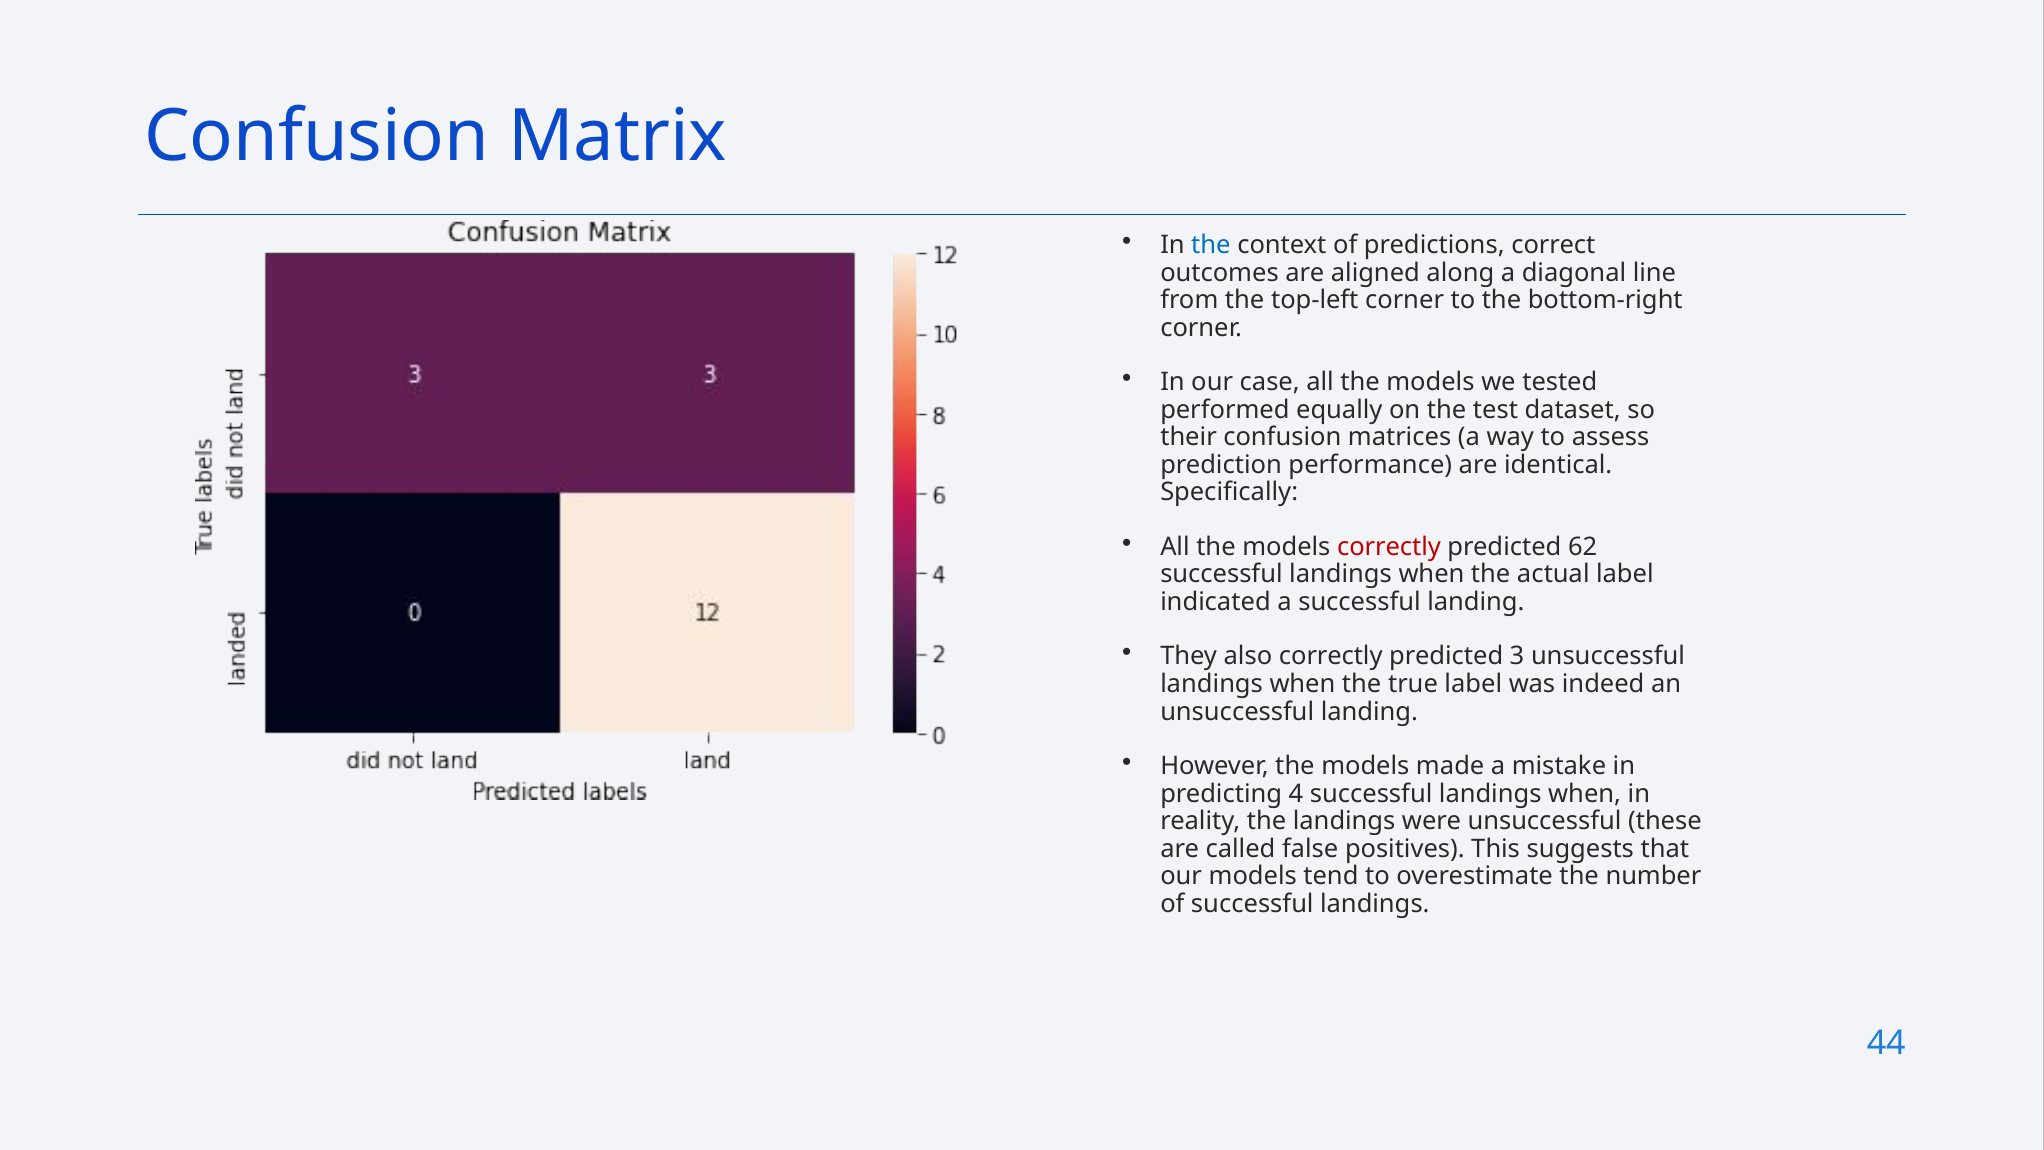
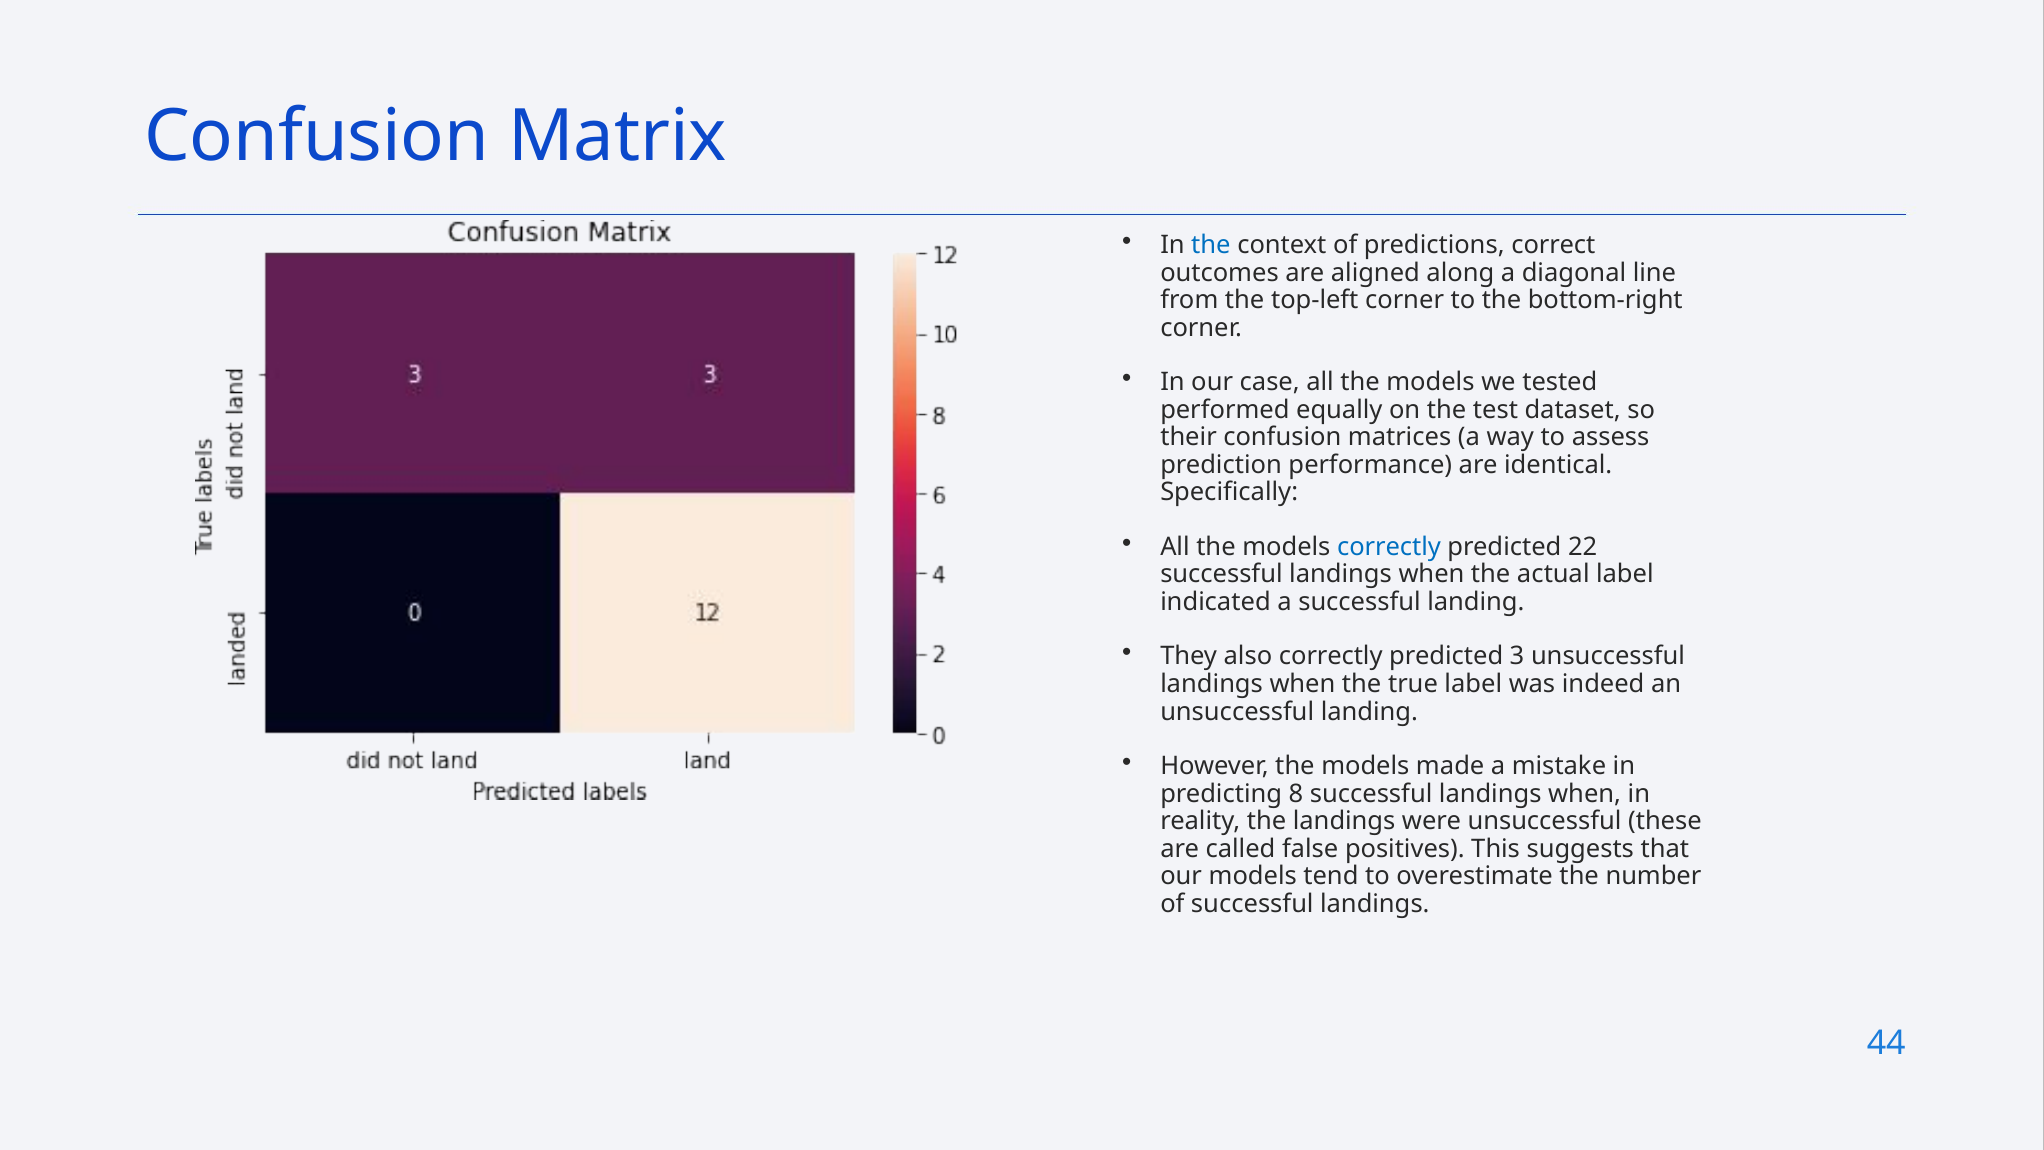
correctly colour: red -> blue (1389, 547)
62: 62 -> 22 (1583, 547)
4: 4 -> 8 (1296, 793)
